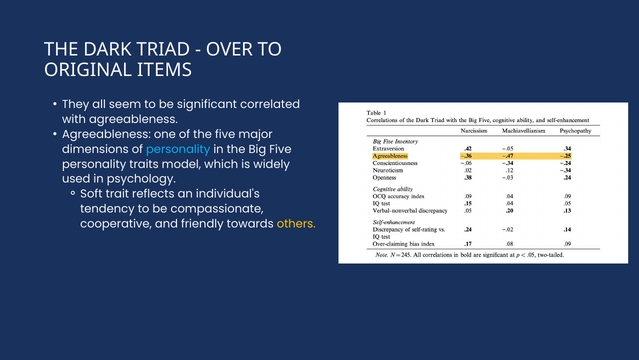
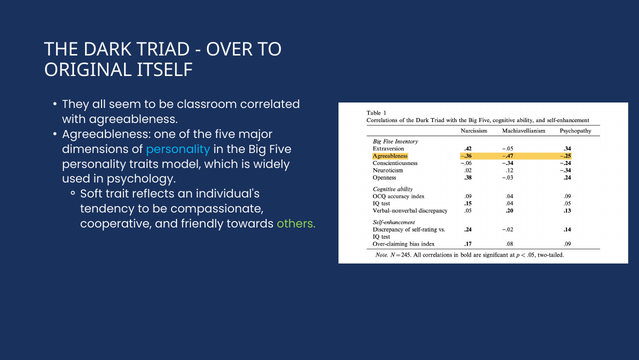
ITEMS: ITEMS -> ITSELF (165, 70)
significant: significant -> classroom (207, 104)
others colour: yellow -> light green (296, 224)
